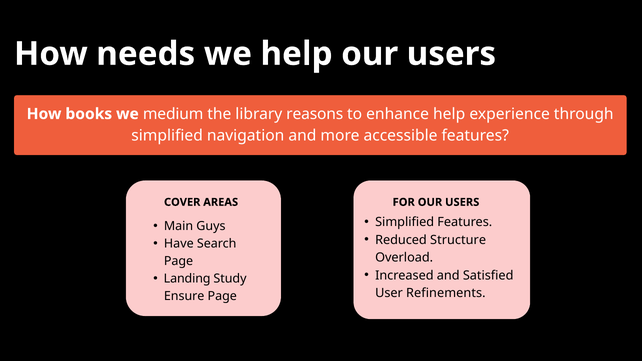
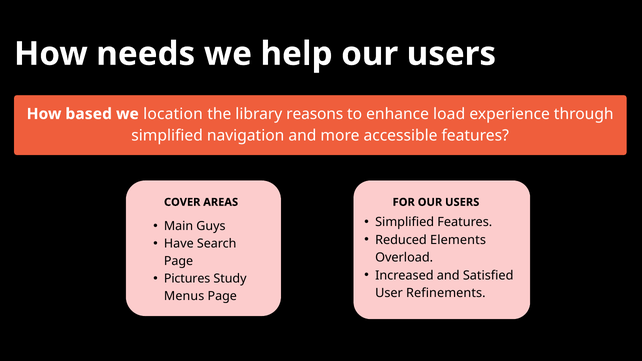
books: books -> based (89, 114)
medium: medium -> location (173, 114)
enhance help: help -> load (449, 114)
Structure: Structure -> Elements (458, 240)
Landing: Landing -> Pictures (187, 279)
Ensure: Ensure -> Menus (184, 296)
